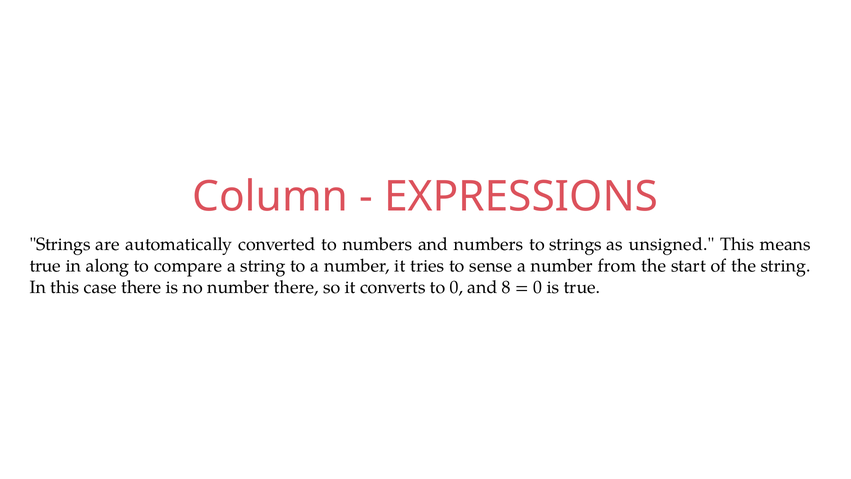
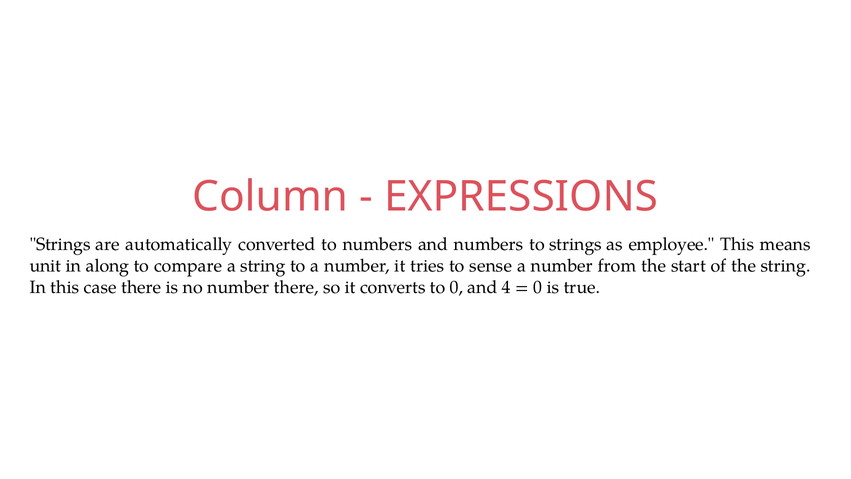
unsigned: unsigned -> employee (672, 244)
true: true -> unit (45, 266)
8: 8 -> 4 (506, 287)
